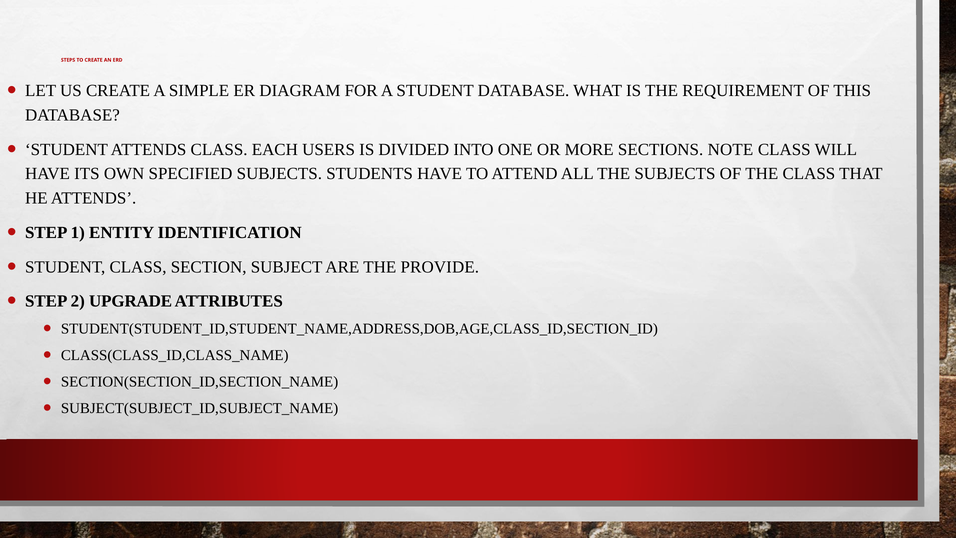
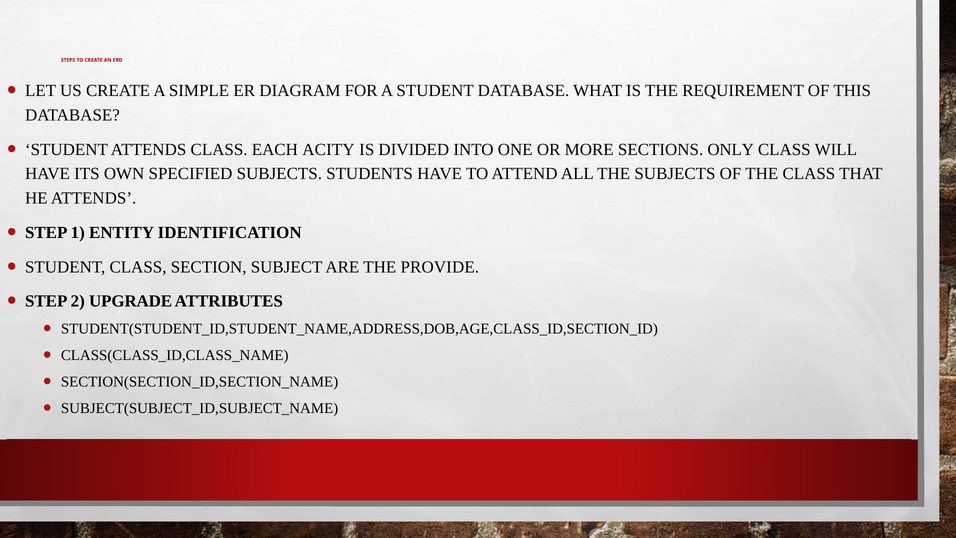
USERS: USERS -> ACITY (328, 149)
NOTE: NOTE -> ONLY (731, 149)
